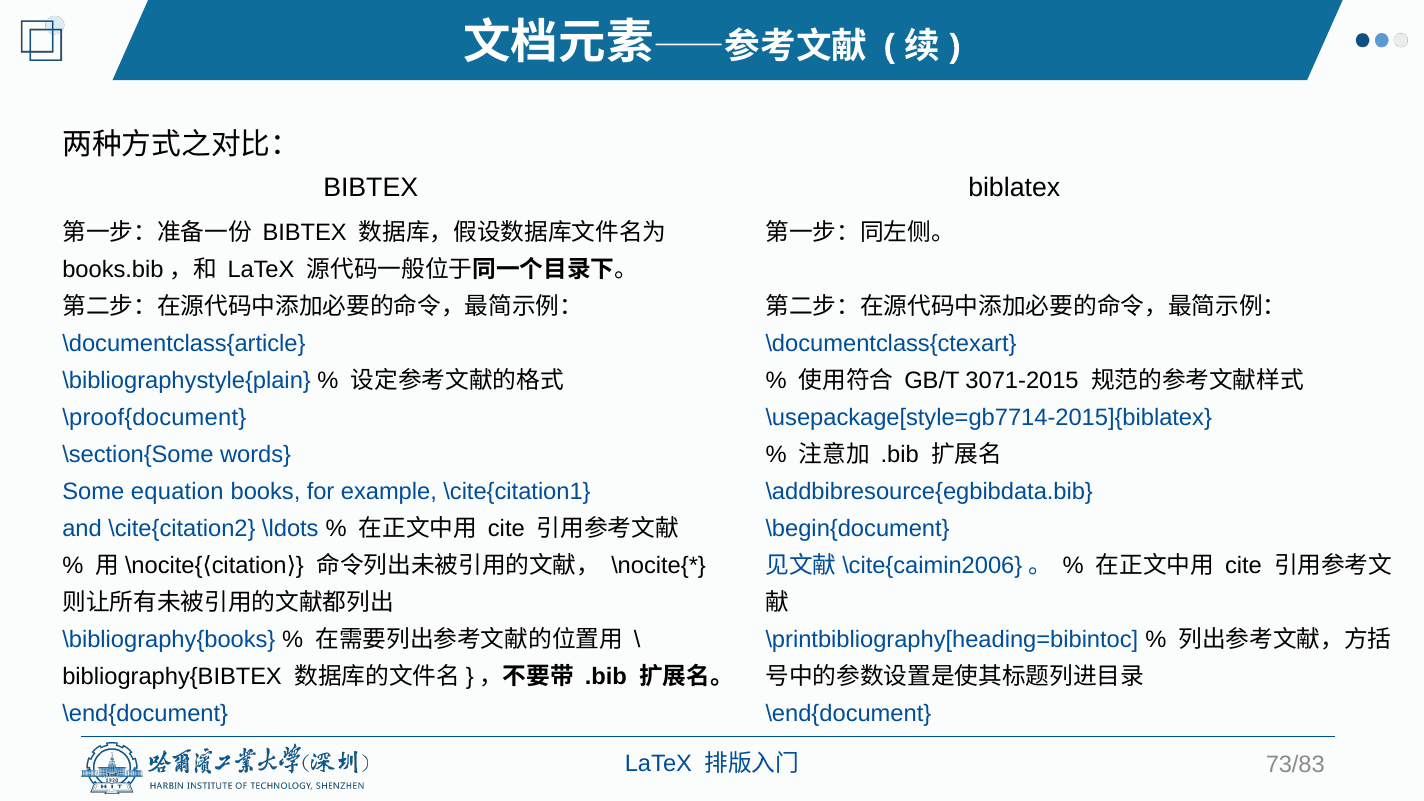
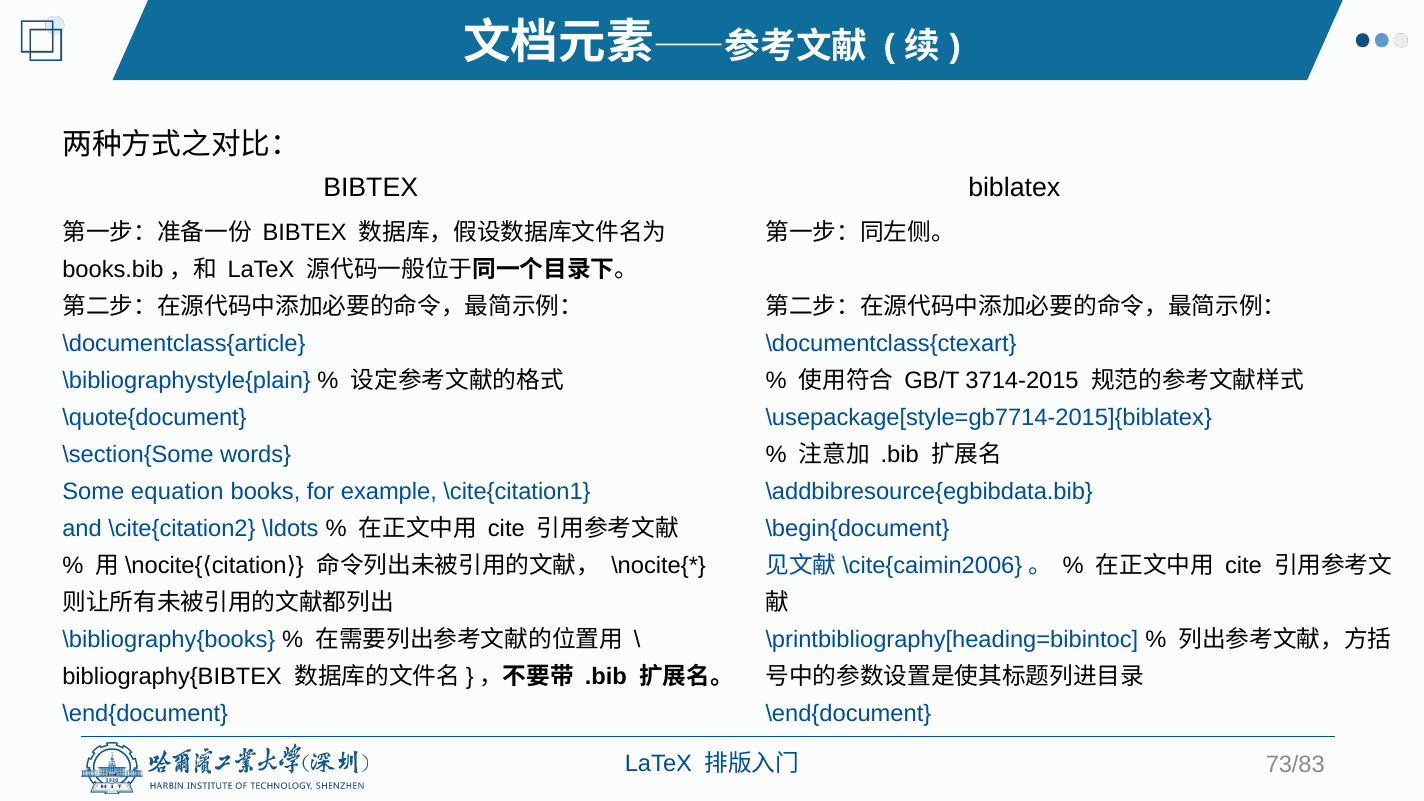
3071-2015: 3071-2015 -> 3714-2015 (1022, 381)
\proof{document: \proof{document -> \quote{document (154, 418)
